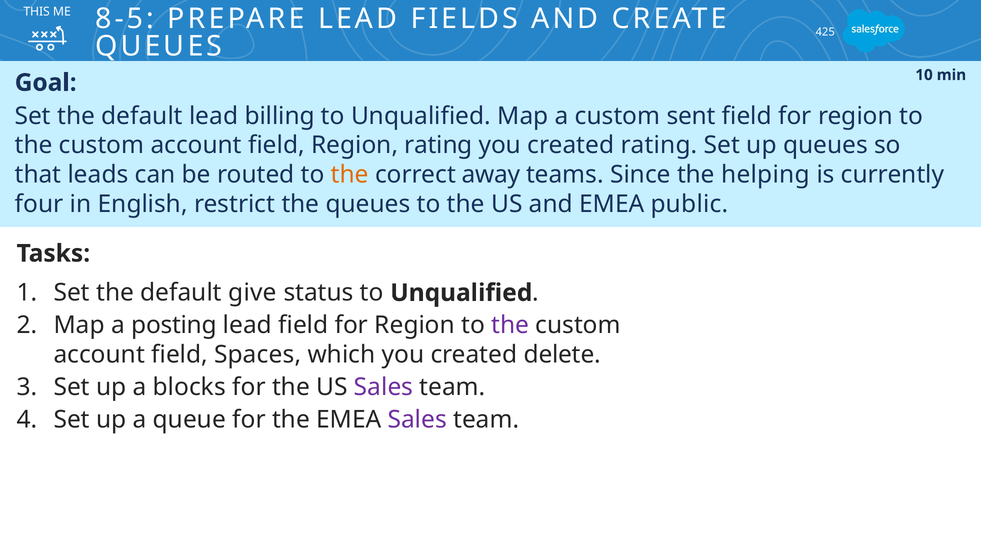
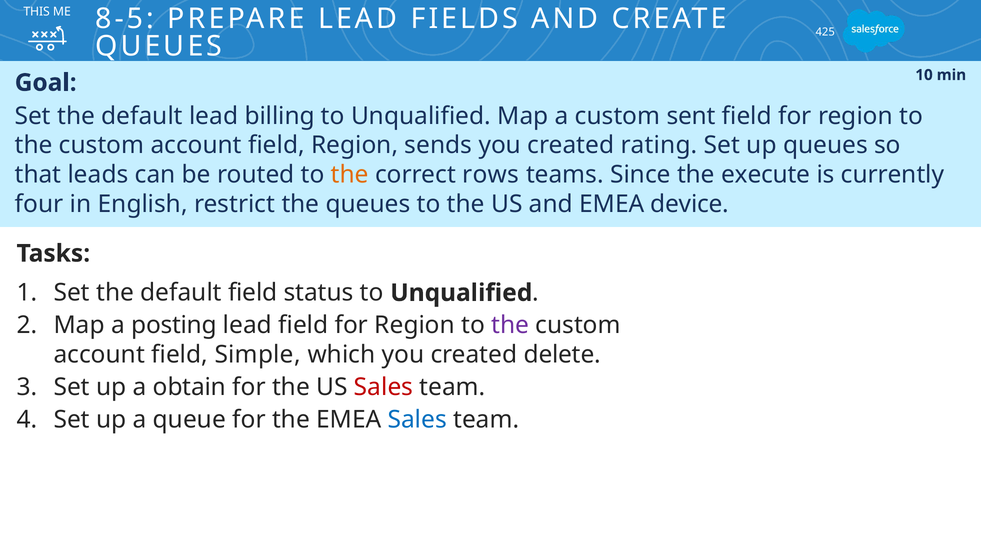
Region rating: rating -> sends (438, 145)
away: away -> rows (491, 175)
helping: helping -> execute (766, 175)
public: public -> device (690, 204)
default give: give -> field (253, 293)
Spaces: Spaces -> Simple (258, 355)
blocks: blocks -> obtain (189, 387)
Sales colour: purple -> red (384, 387)
Sales colour: purple -> blue (417, 420)
